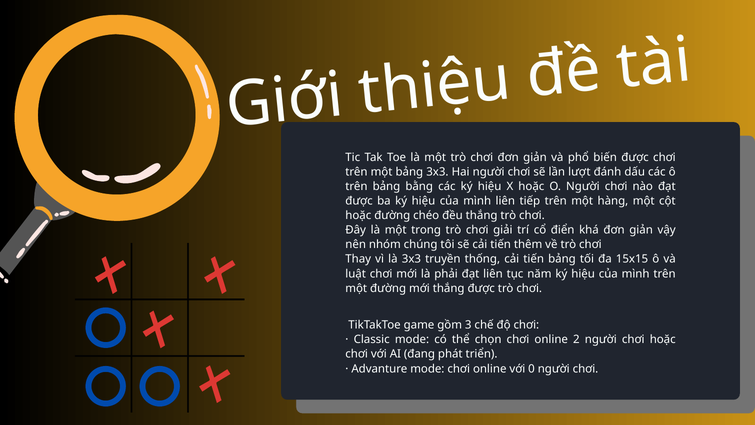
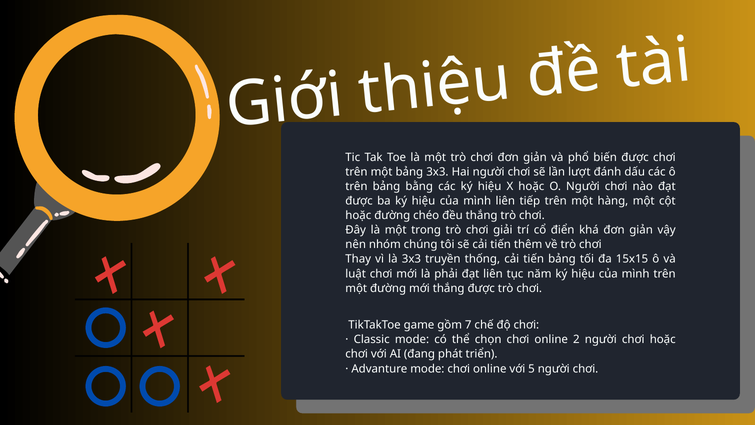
3: 3 -> 7 (468, 325)
0: 0 -> 5 (532, 368)
